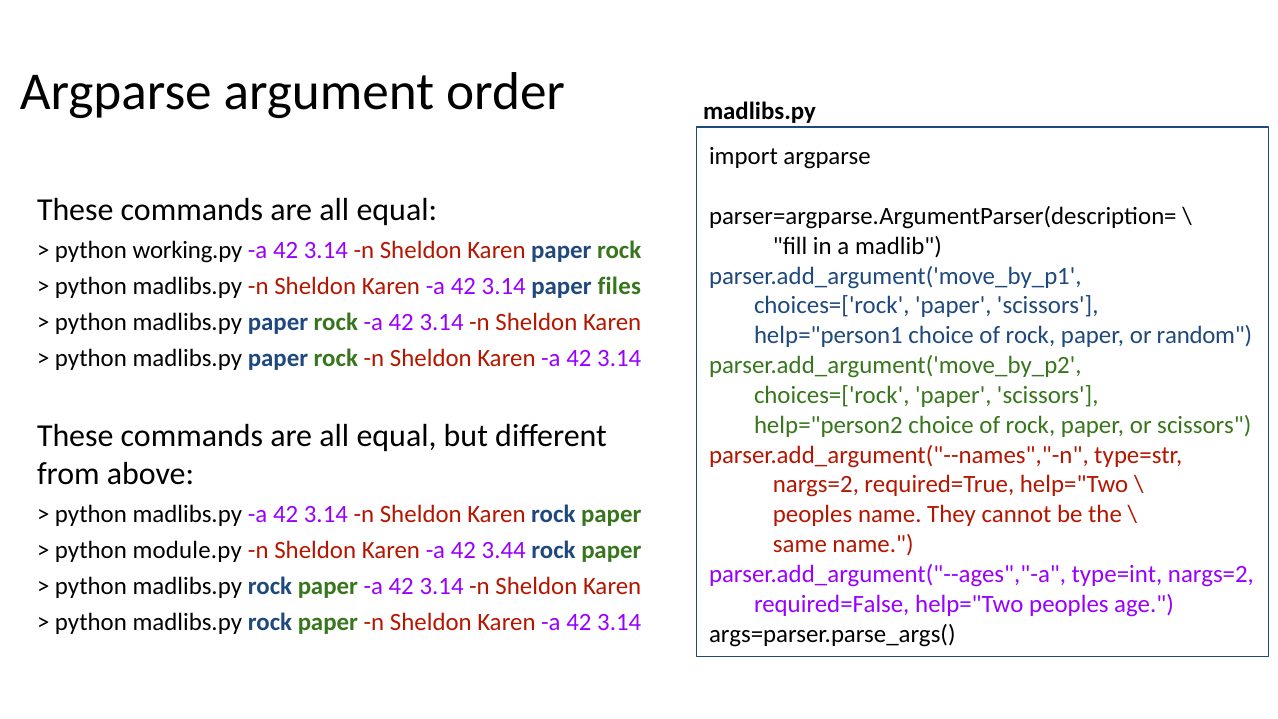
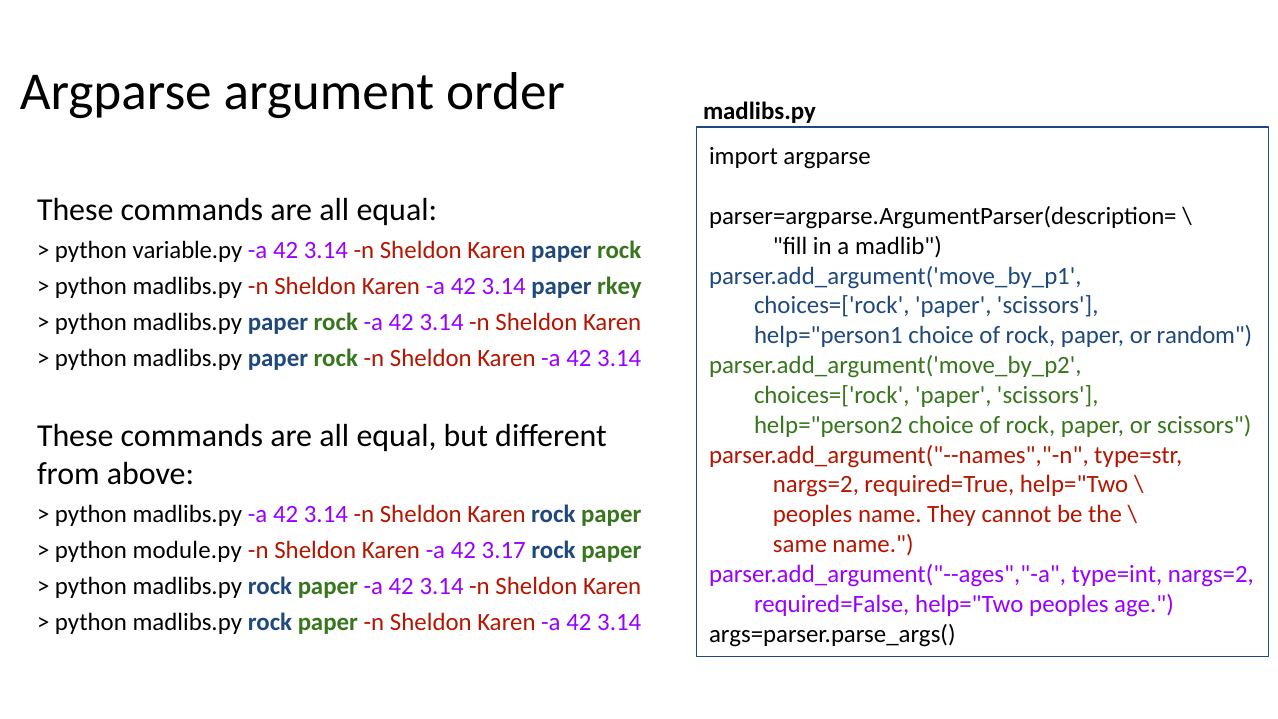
working.py: working.py -> variable.py (187, 250)
files: files -> rkey (619, 286)
3.44: 3.44 -> 3.17 (504, 550)
